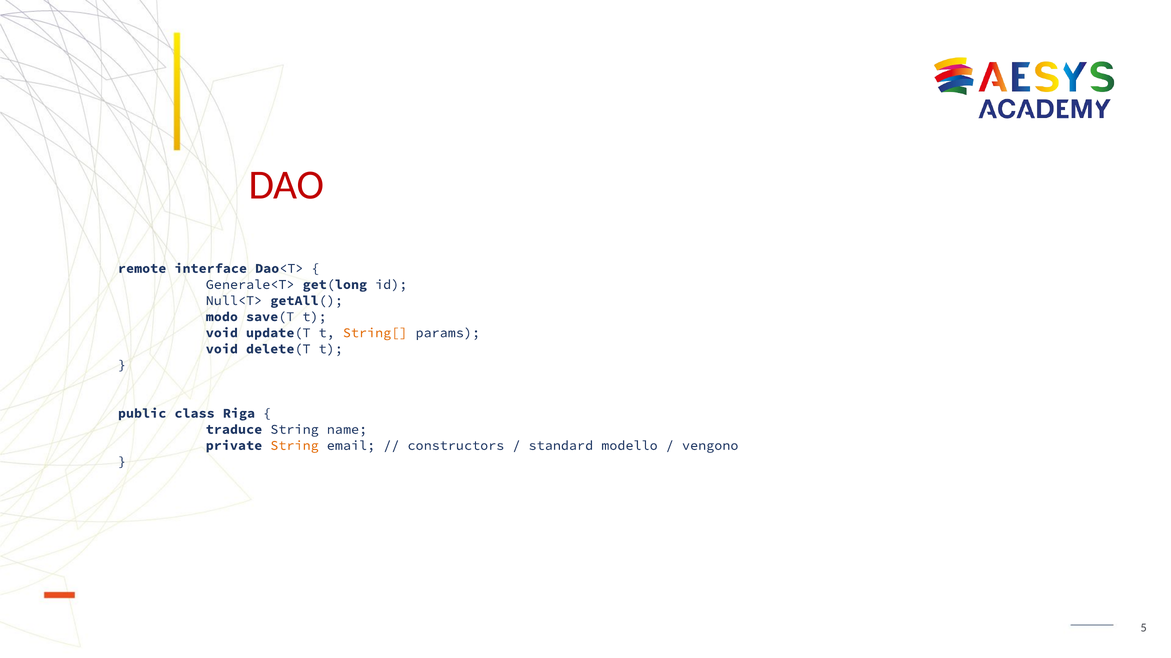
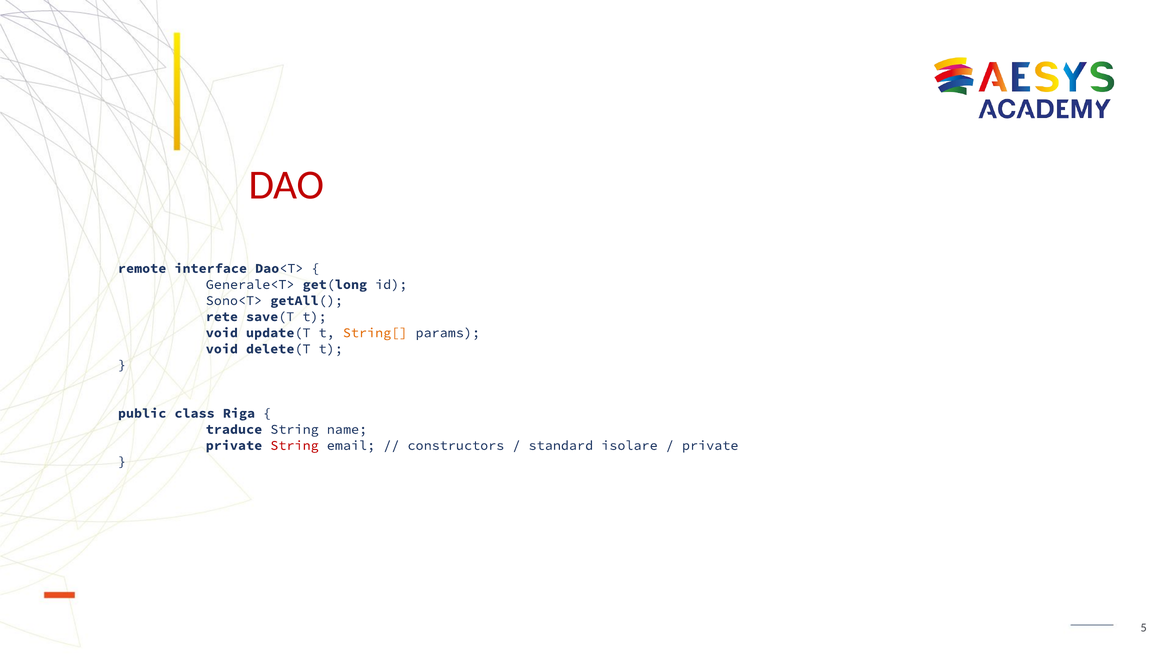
Null<T>: Null<T> -> Sono<T> (234, 301)
modo: modo -> rete (222, 317)
String colour: orange -> red (295, 446)
modello: modello -> isolare (629, 446)
vengono: vengono -> private (710, 446)
